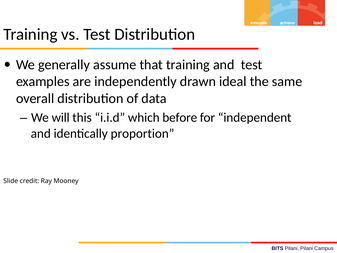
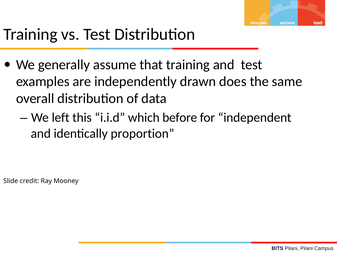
ideal: ideal -> does (233, 81)
will: will -> left (61, 118)
